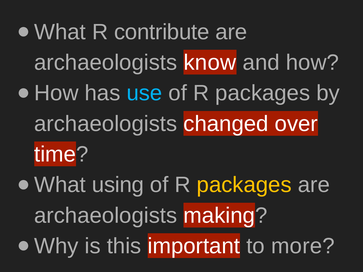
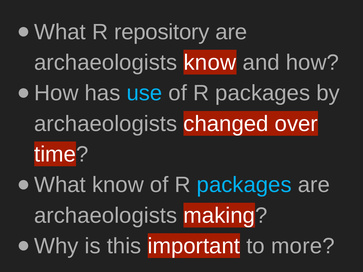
contribute: contribute -> repository (162, 32)
What using: using -> know (118, 185)
packages colour: yellow -> light blue (244, 185)
